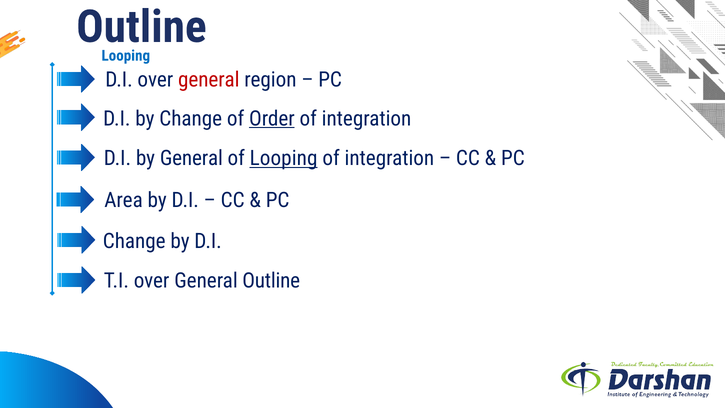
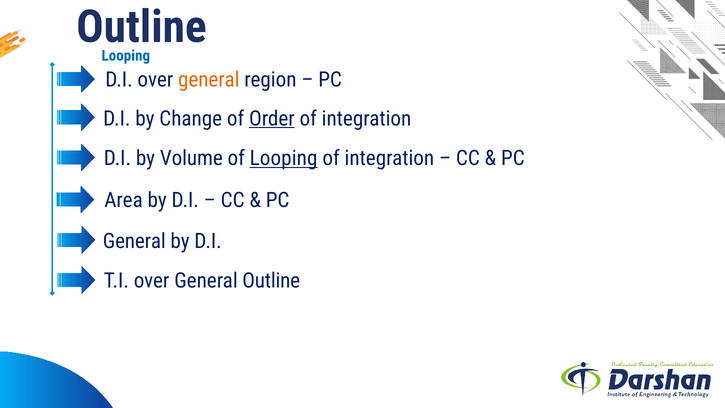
general colour: red -> orange (209, 80)
by General: General -> Volume (191, 158)
Change: Change -> General (134, 241)
